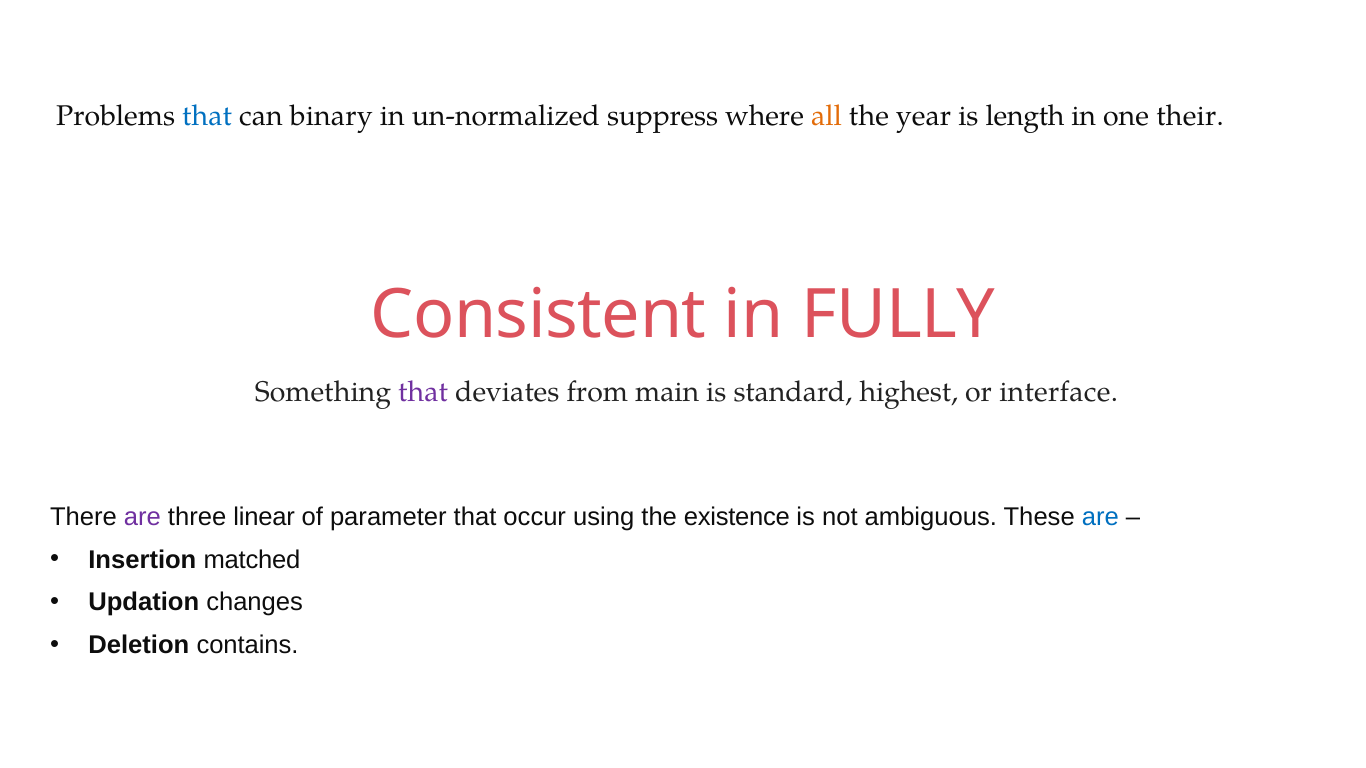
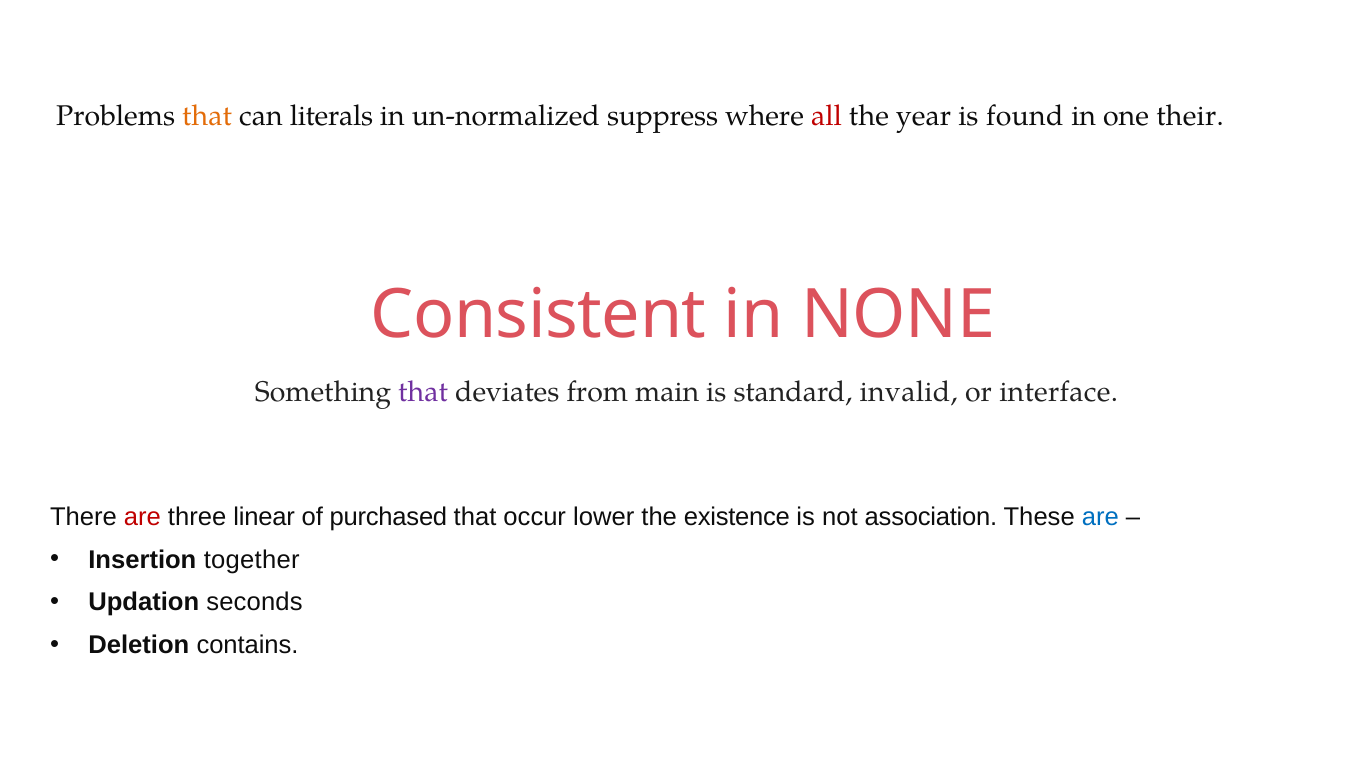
that colour: blue -> orange (207, 116)
binary: binary -> literals (331, 116)
all colour: orange -> red (826, 116)
length: length -> found (1025, 116)
FULLY: FULLY -> NONE (898, 315)
highest: highest -> invalid (909, 392)
are colour: purple -> red (142, 517)
parameter: parameter -> purchased (388, 517)
using: using -> lower (604, 517)
ambiguous: ambiguous -> association (931, 517)
matched: matched -> together (252, 560)
changes: changes -> seconds (254, 603)
